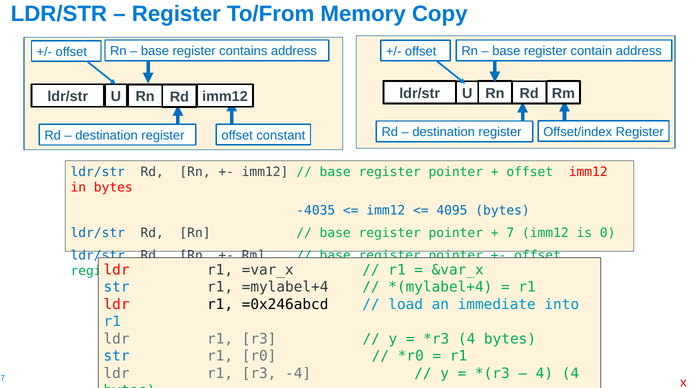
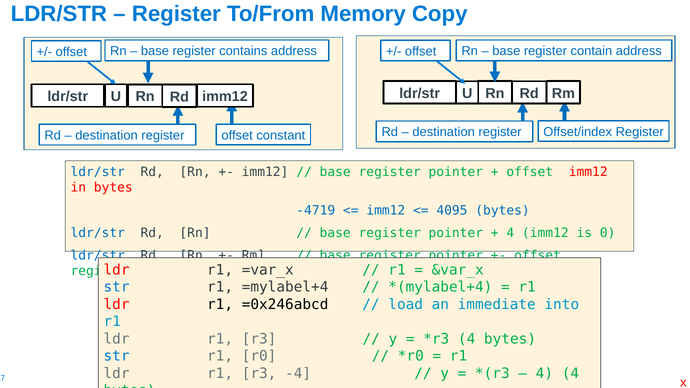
-4035: -4035 -> -4719 (316, 210)
7: 7 -> 4 (510, 233)
